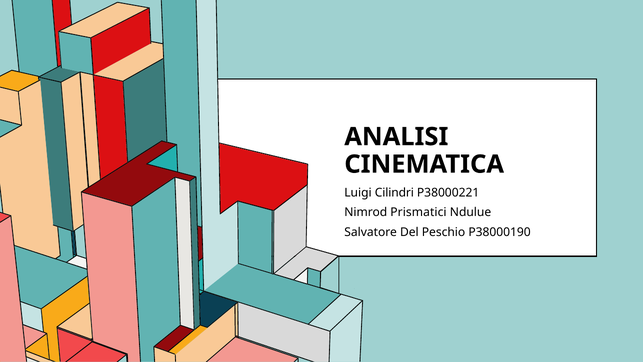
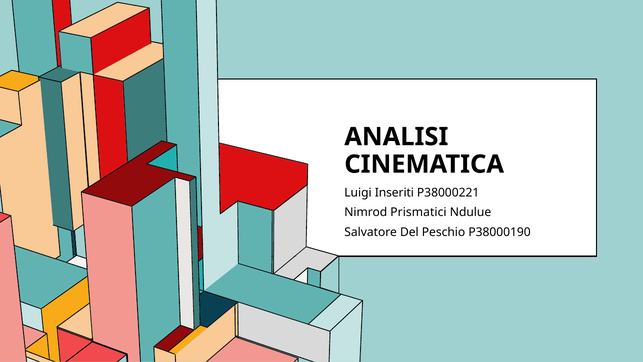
Cilindri: Cilindri -> Inseriti (394, 193)
